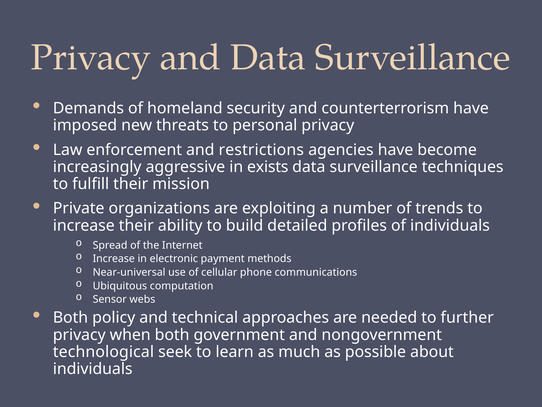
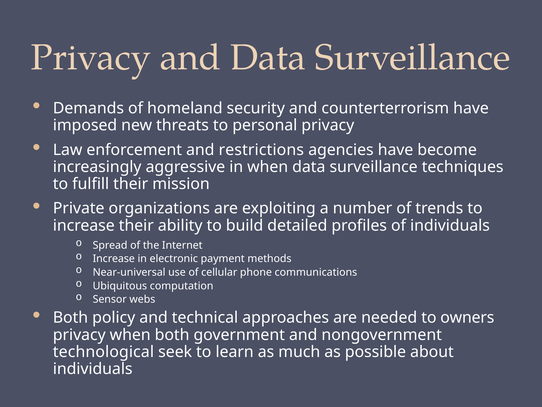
in exists: exists -> when (268, 167)
further: further -> owners (467, 317)
